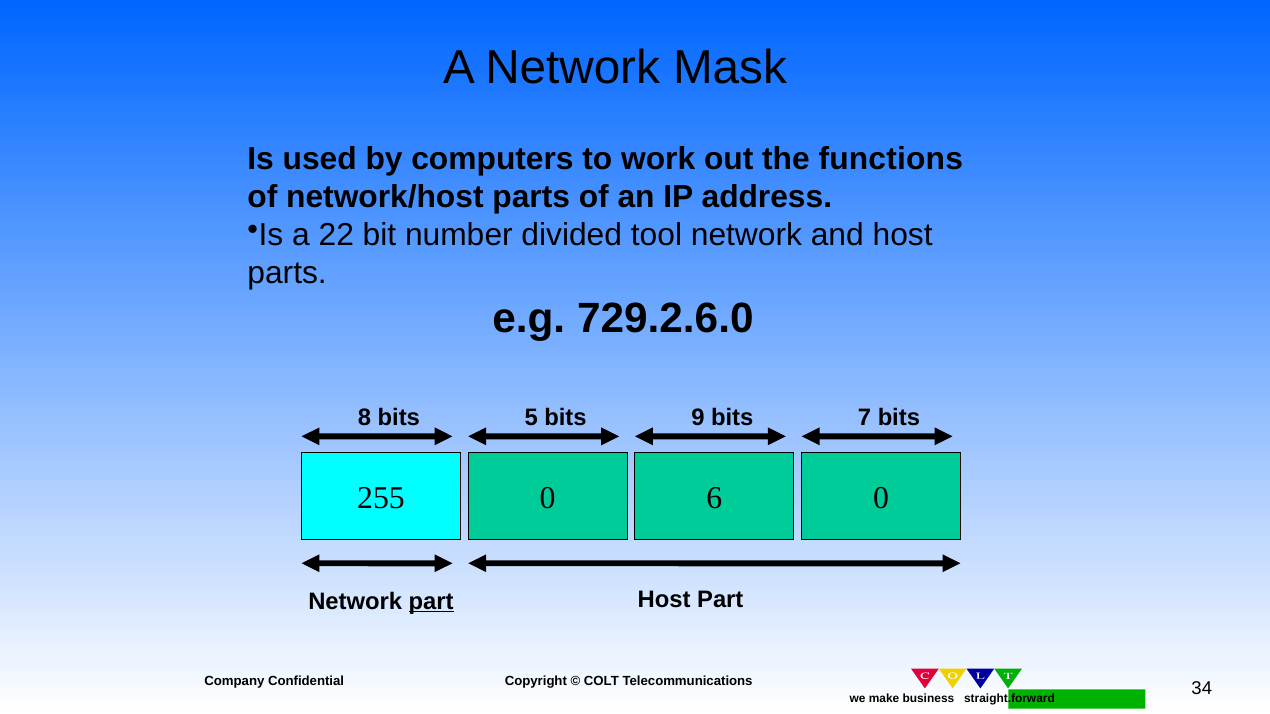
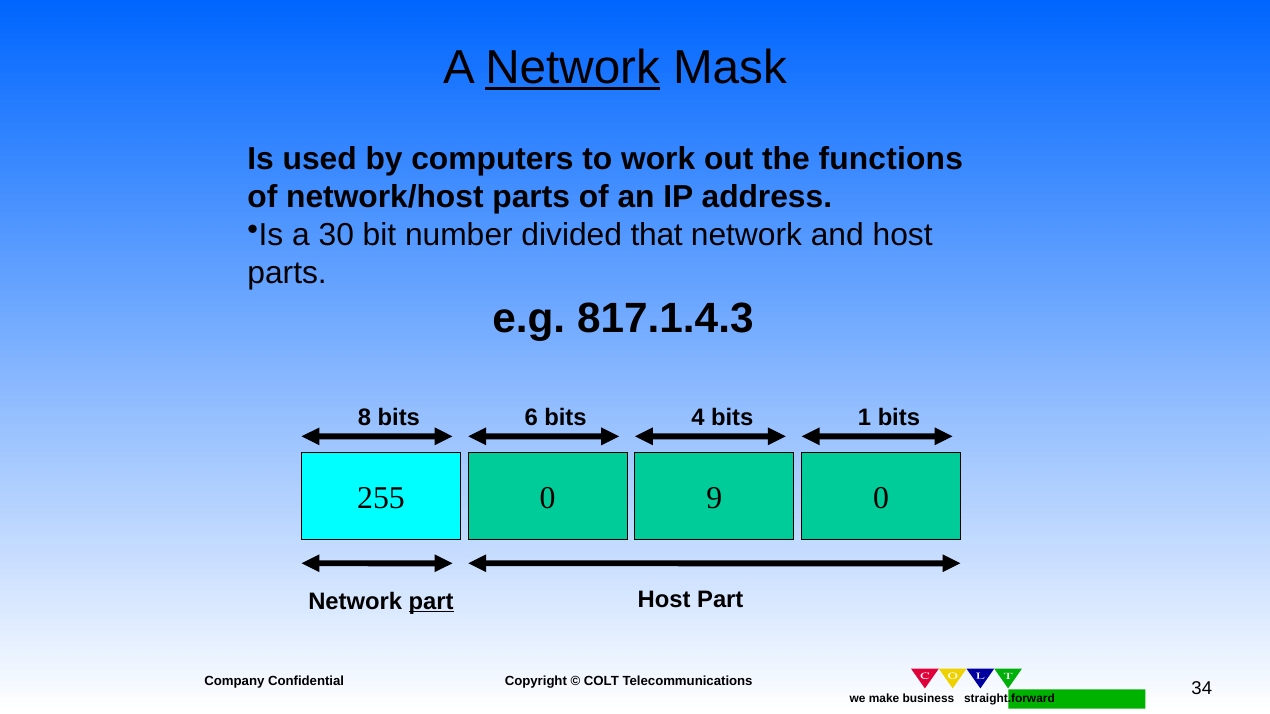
Network underline: none -> present (573, 68)
22: 22 -> 30 (336, 236)
tool: tool -> that (657, 236)
729.2.6.0: 729.2.6.0 -> 817.1.4.3 (665, 319)
5: 5 -> 6 (531, 417)
9: 9 -> 4 (698, 417)
7: 7 -> 1 (865, 417)
6: 6 -> 9 (714, 498)
